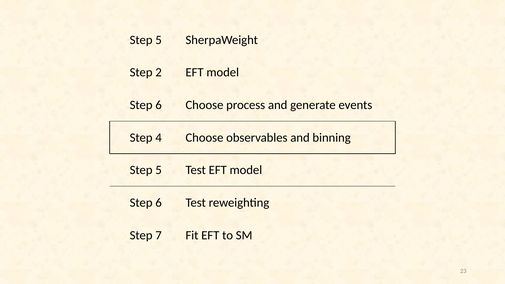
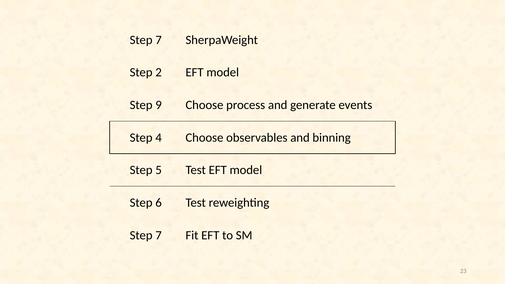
5: 5 -> 7 (159, 40)
6: 6 -> 9 (159, 105)
